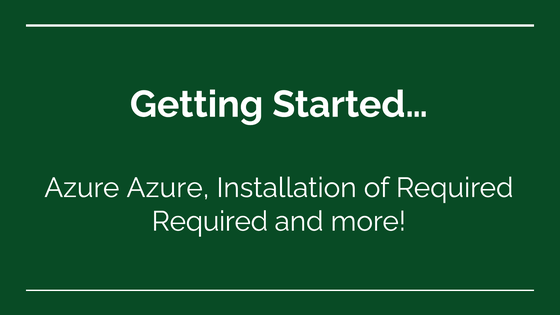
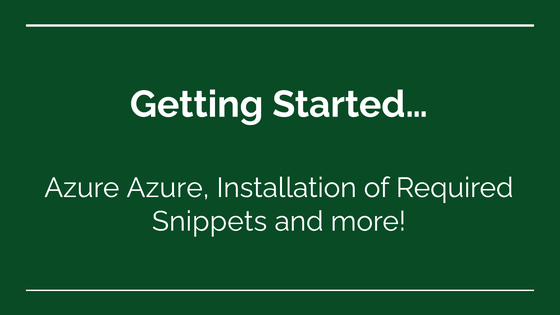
Required: Required -> Snippets (210, 221)
